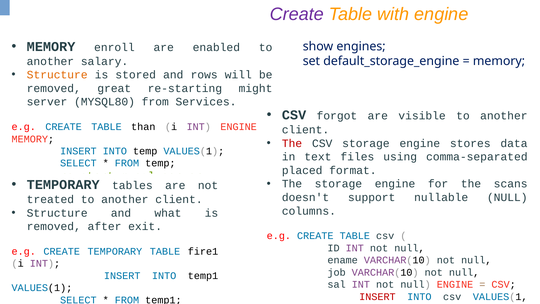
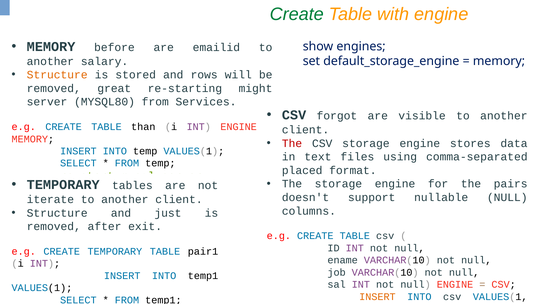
Create colour: purple -> green (297, 14)
enroll: enroll -> before (114, 47)
enabled: enabled -> emailid (216, 47)
scans: scans -> pairs (511, 184)
treated: treated -> iterate (50, 199)
what: what -> just (168, 213)
fire1: fire1 -> pair1 (203, 251)
INSERT colour: red -> orange (377, 296)
